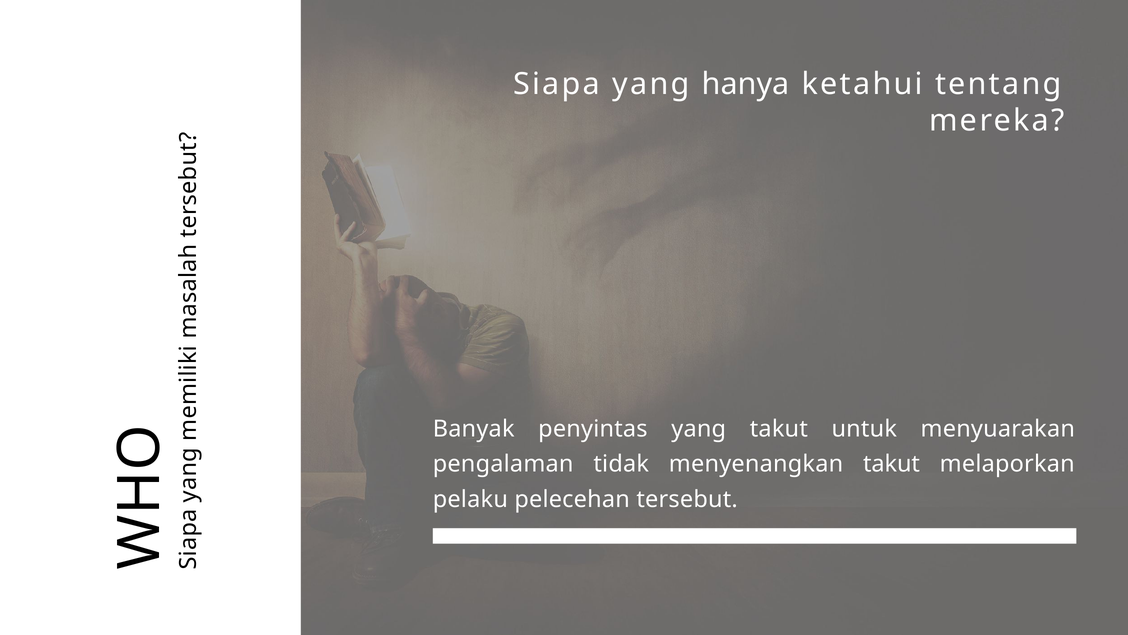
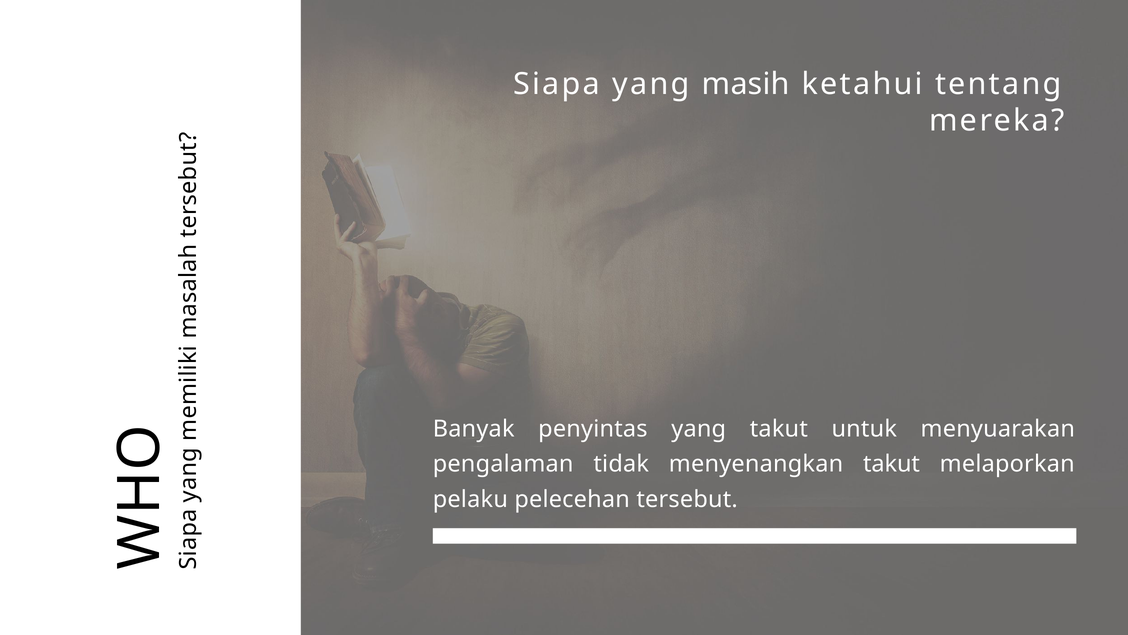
hanya: hanya -> masih (746, 84)
